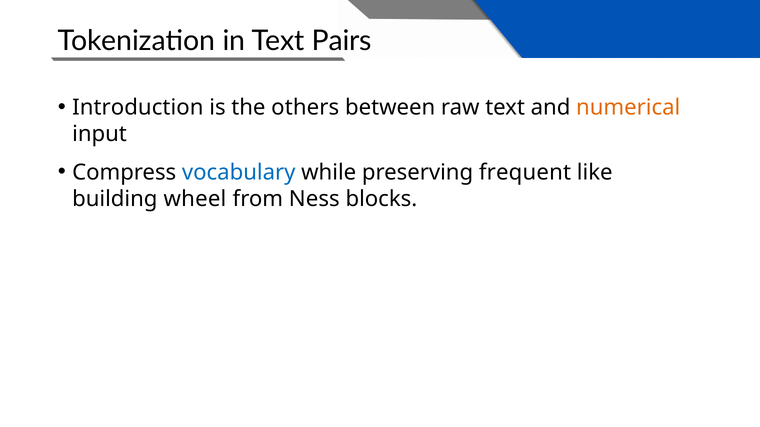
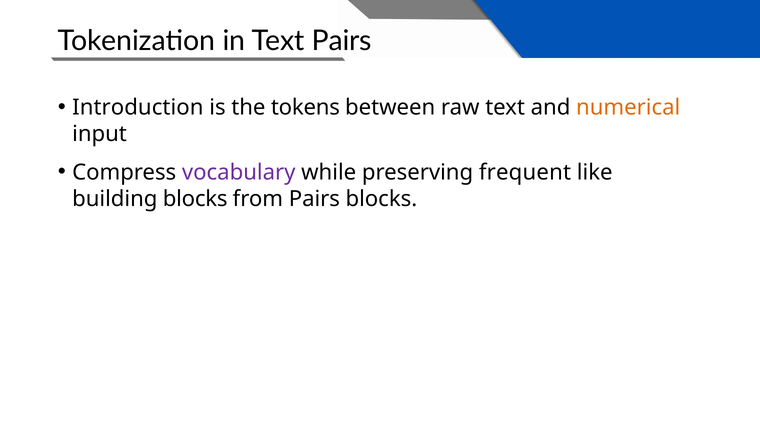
others: others -> tokens (305, 108)
vocabulary colour: blue -> purple (239, 173)
building wheel: wheel -> blocks (195, 199)
from Ness: Ness -> Pairs (314, 199)
